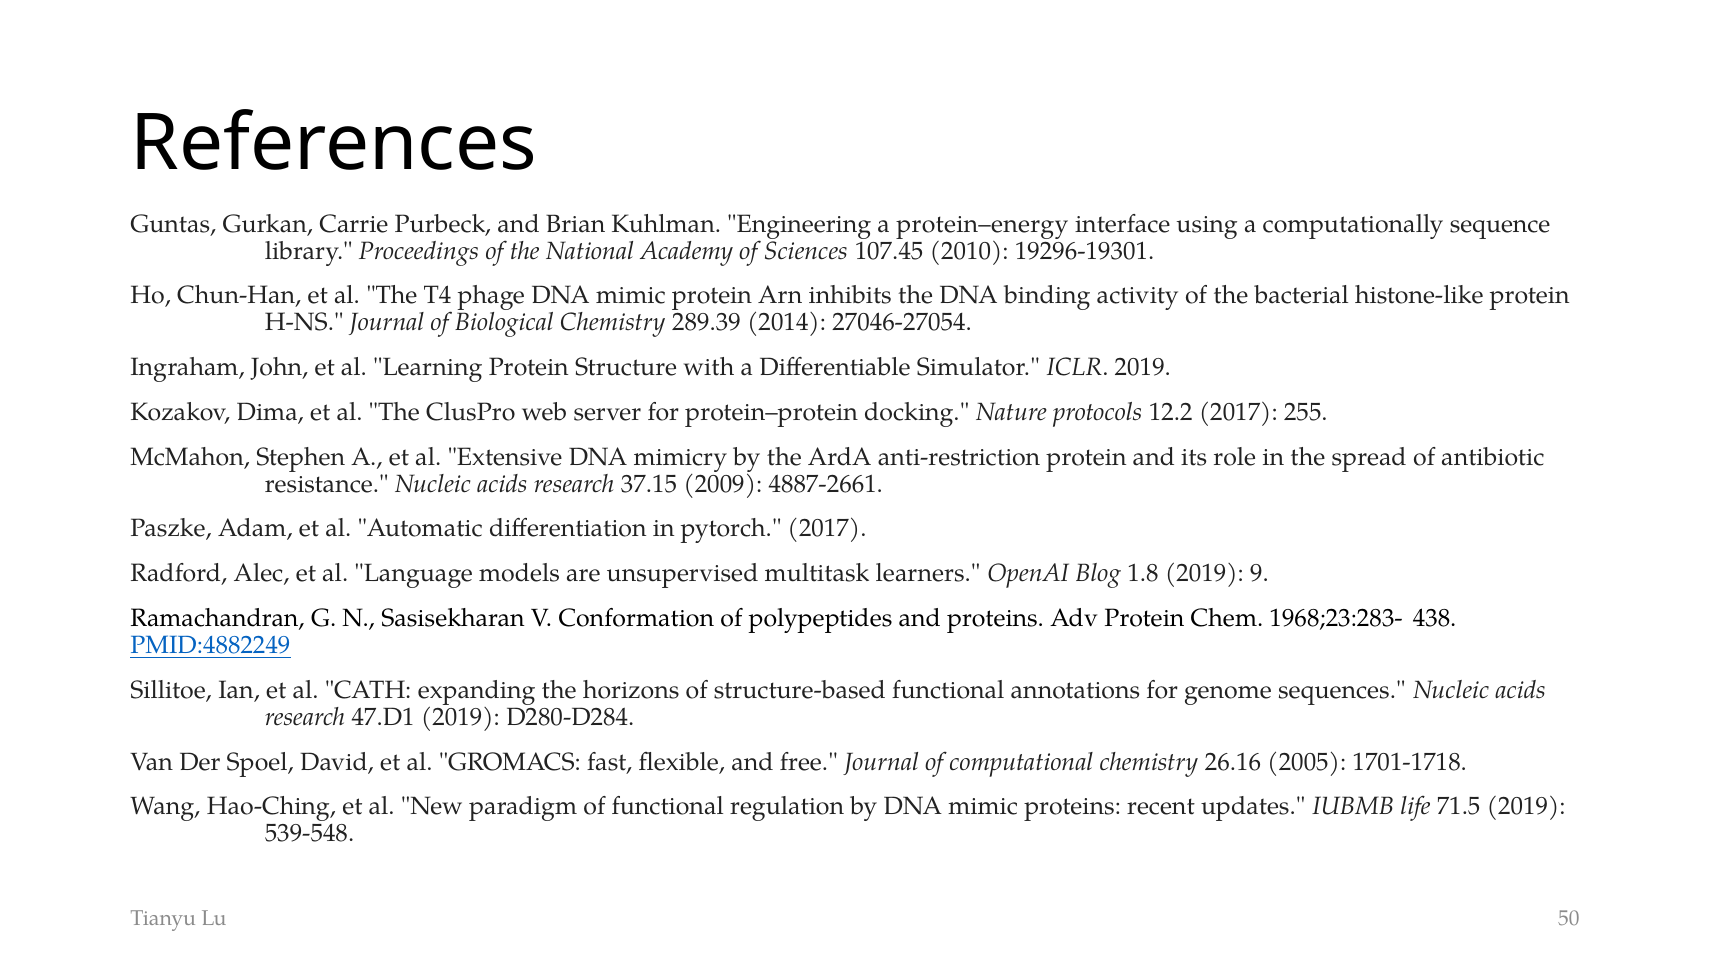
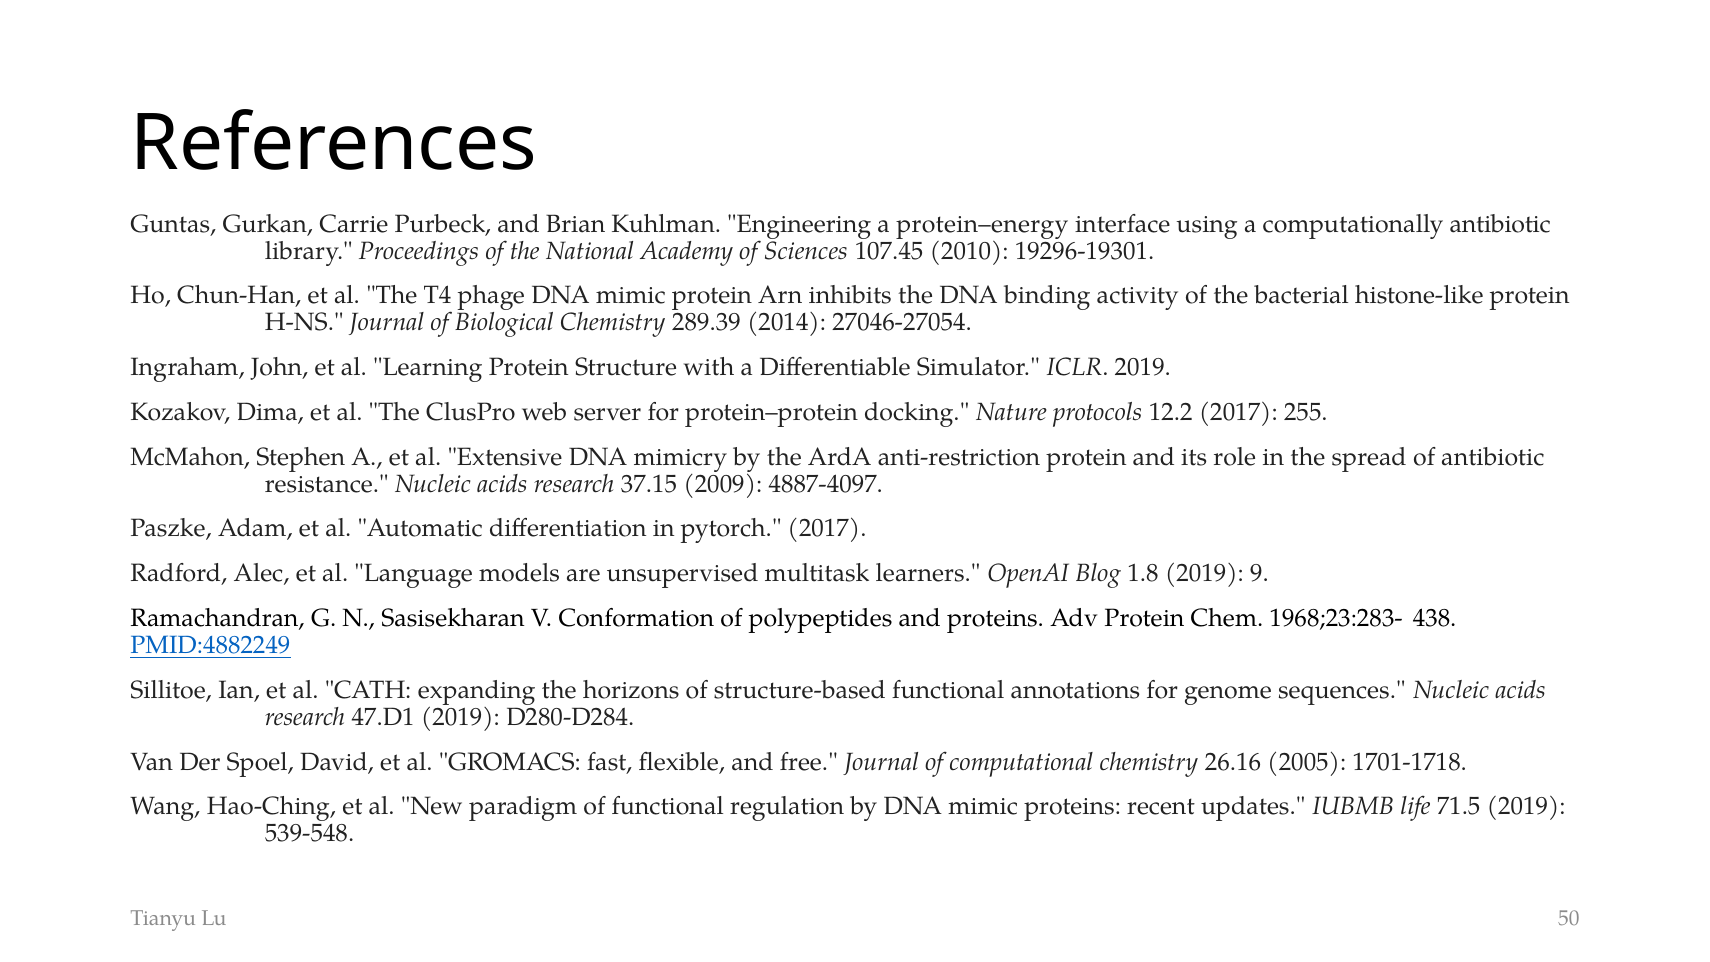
computationally sequence: sequence -> antibiotic (1500, 224)
4887-2661: 4887-2661 -> 4887-4097 (826, 484)
